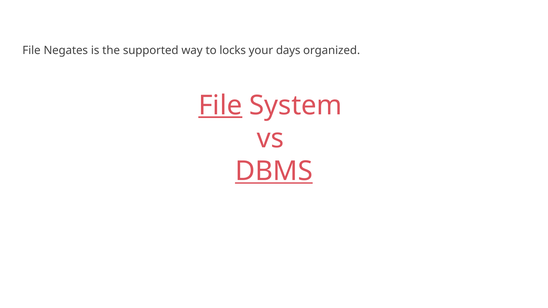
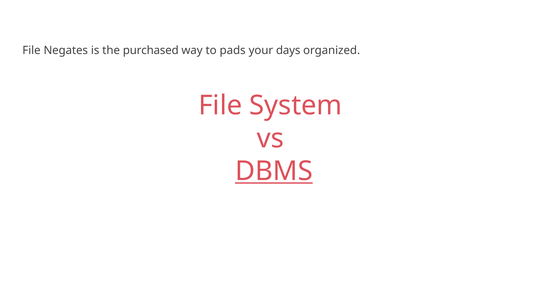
supported: supported -> purchased (151, 51)
locks: locks -> pads (233, 51)
File underline: present -> none (220, 106)
